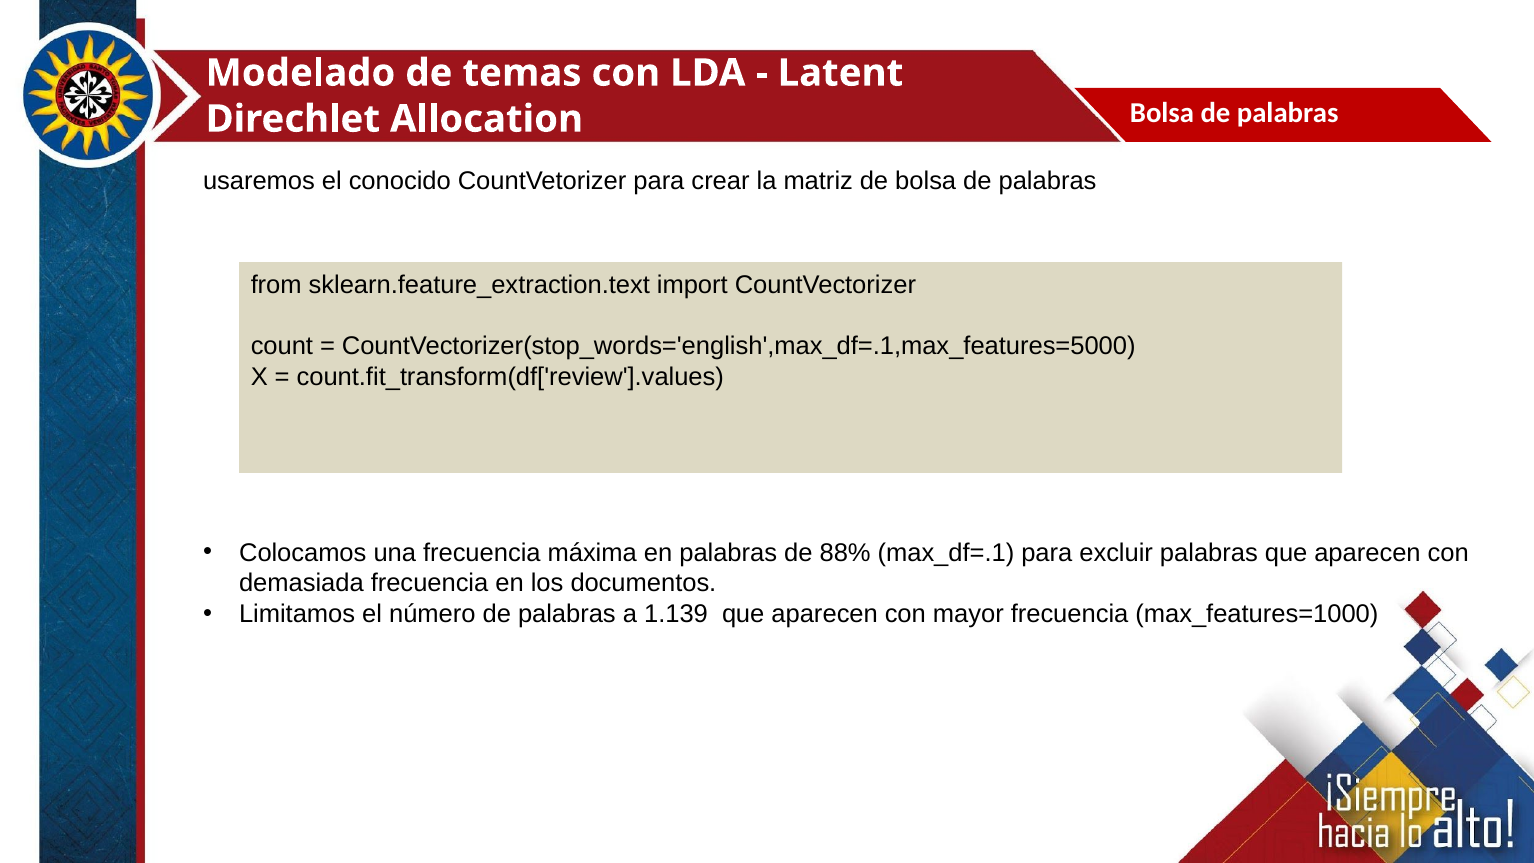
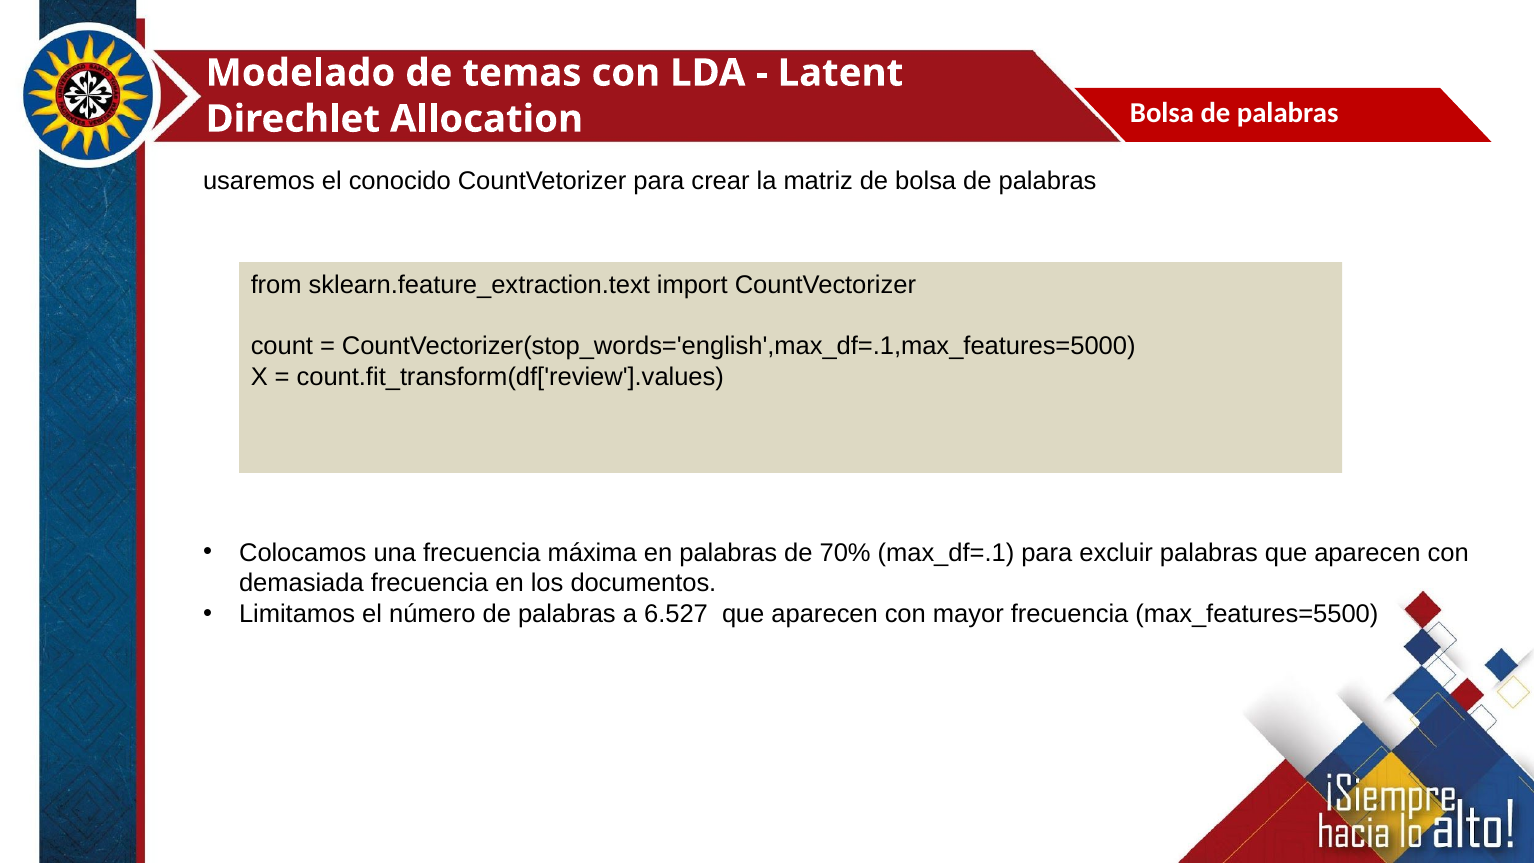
88%: 88% -> 70% (845, 553)
1.139: 1.139 -> 6.527 (676, 614)
max_features=1000: max_features=1000 -> max_features=5500 (1257, 614)
